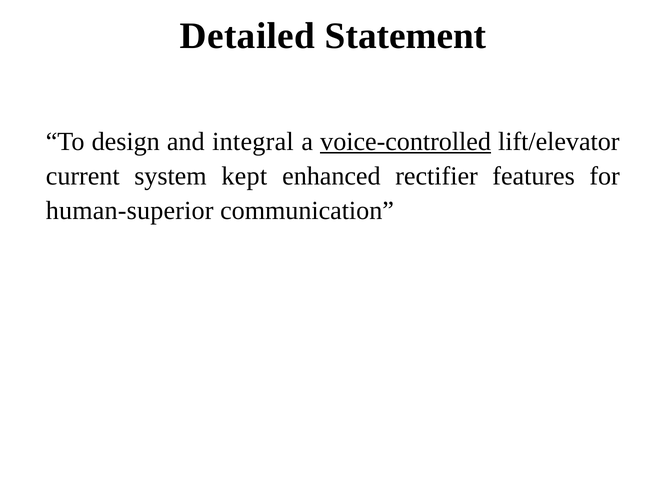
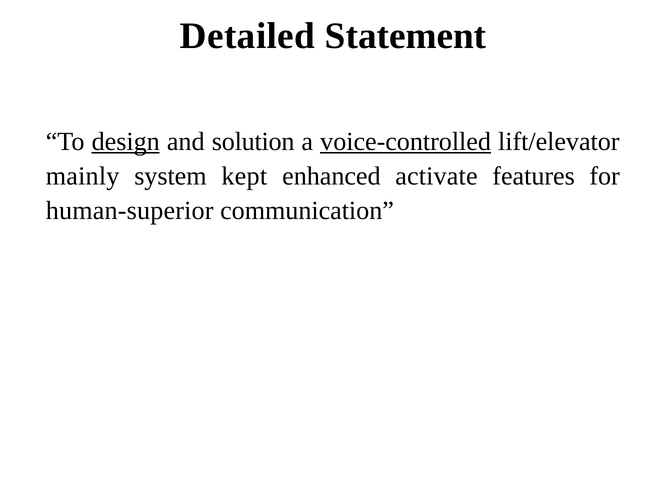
design underline: none -> present (126, 142)
integral: integral -> solution (253, 142)
current: current -> mainly (83, 176)
rectifier: rectifier -> activate (436, 176)
